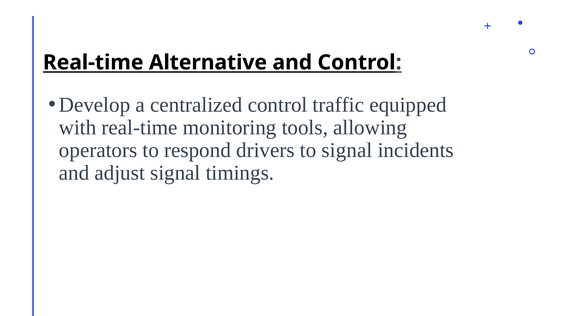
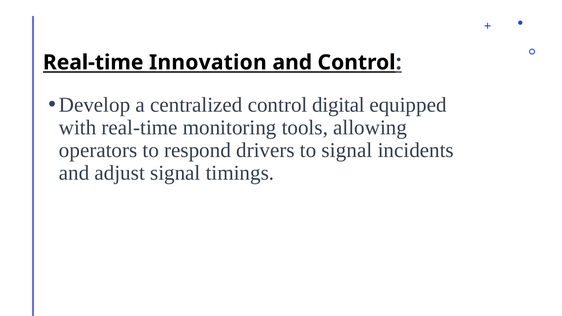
Alternative: Alternative -> Innovation (208, 62)
traffic: traffic -> digital (338, 105)
